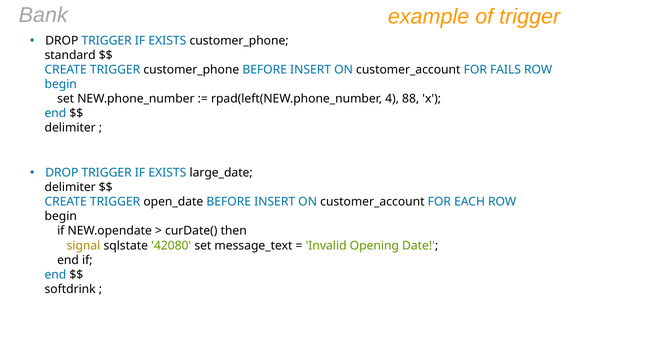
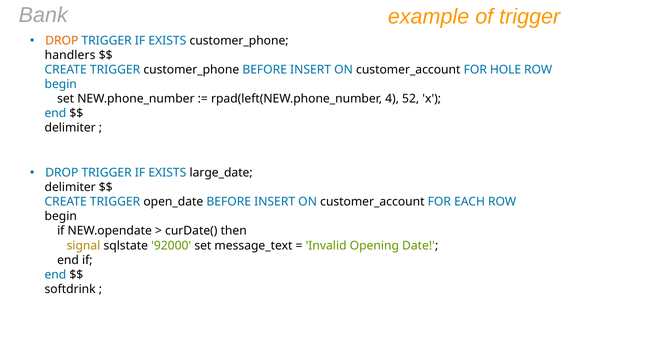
DROP colour: black -> orange (62, 41)
standard: standard -> handlers (70, 55)
FAILS: FAILS -> HOLE (506, 70)
88: 88 -> 52 (411, 99)
42080: 42080 -> 92000 (171, 246)
